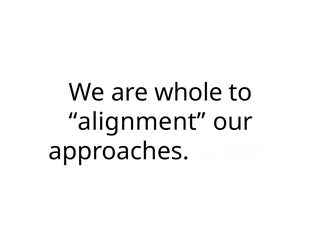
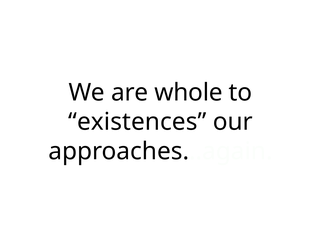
alignment: alignment -> existences (137, 122)
